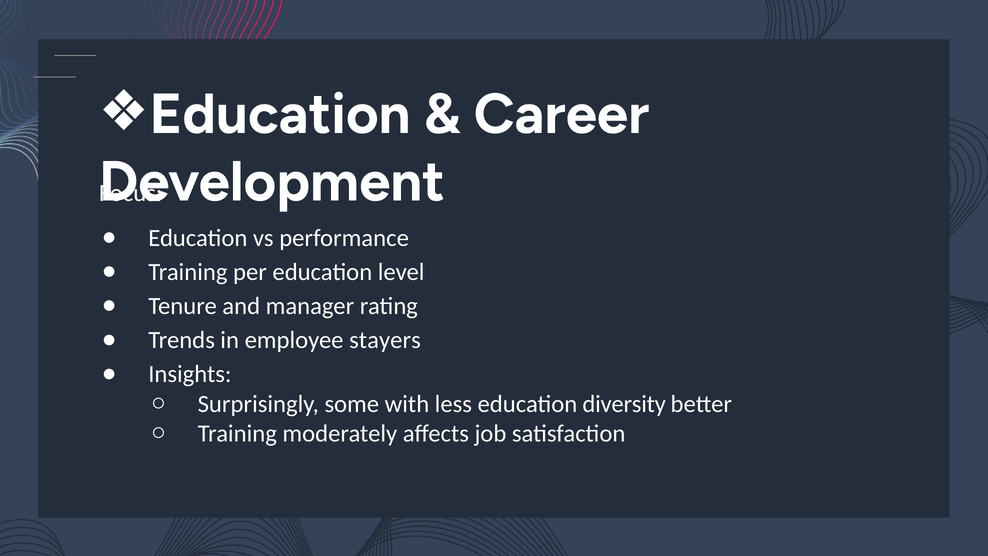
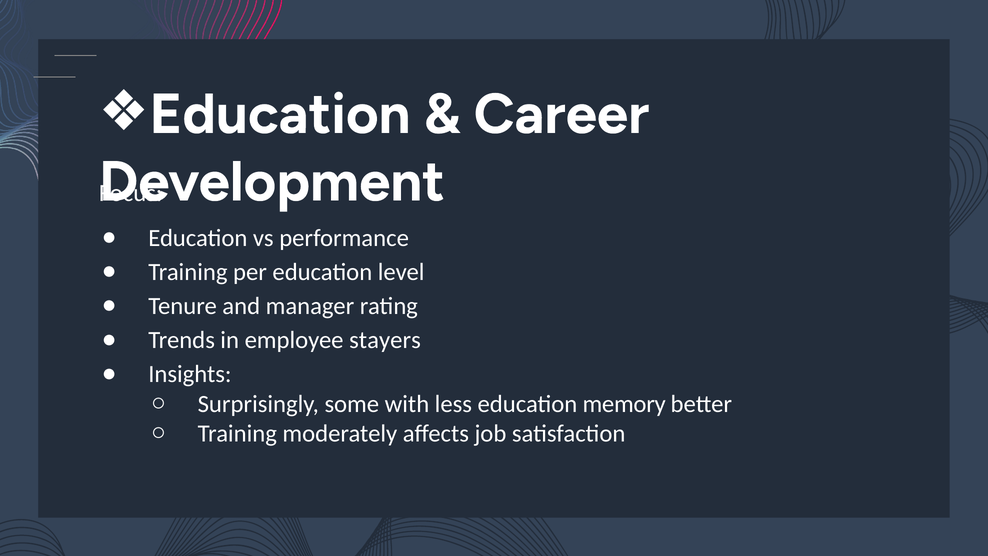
diversity: diversity -> memory (624, 404)
